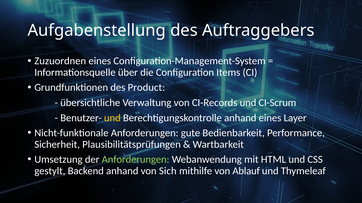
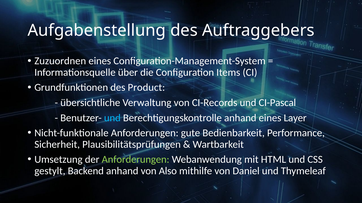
CI-Scrum: CI-Scrum -> CI-Pascal (277, 103)
und colour: yellow -> light blue (112, 118)
Sich: Sich -> Also (168, 171)
Ablauf: Ablauf -> Daniel (246, 171)
